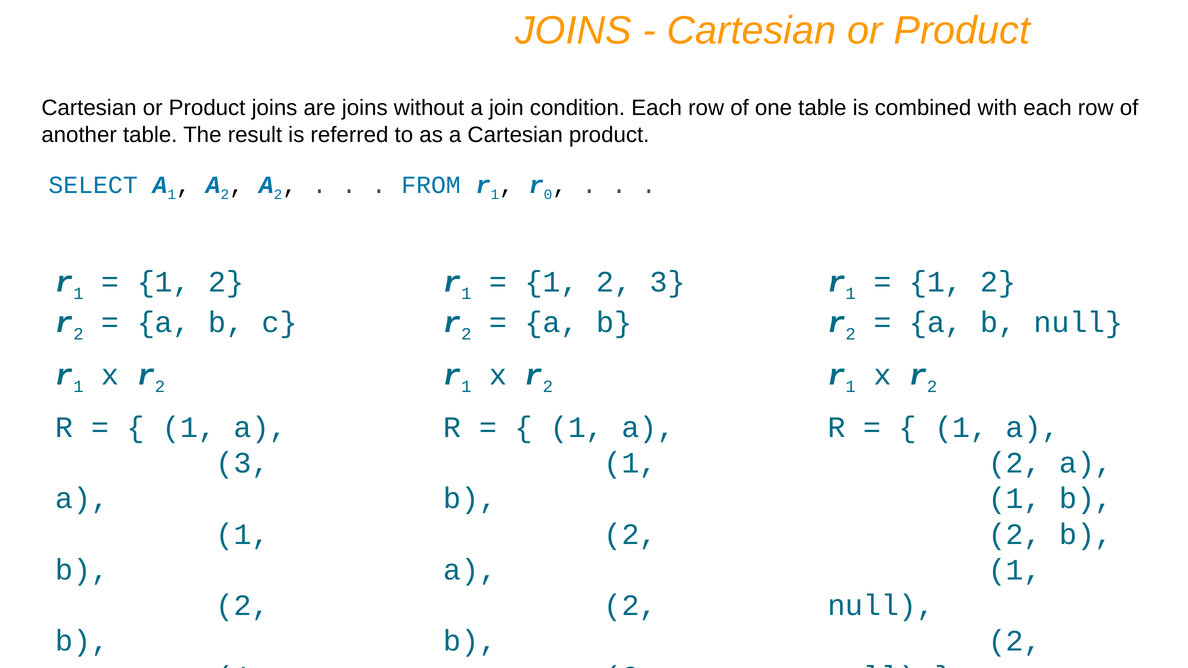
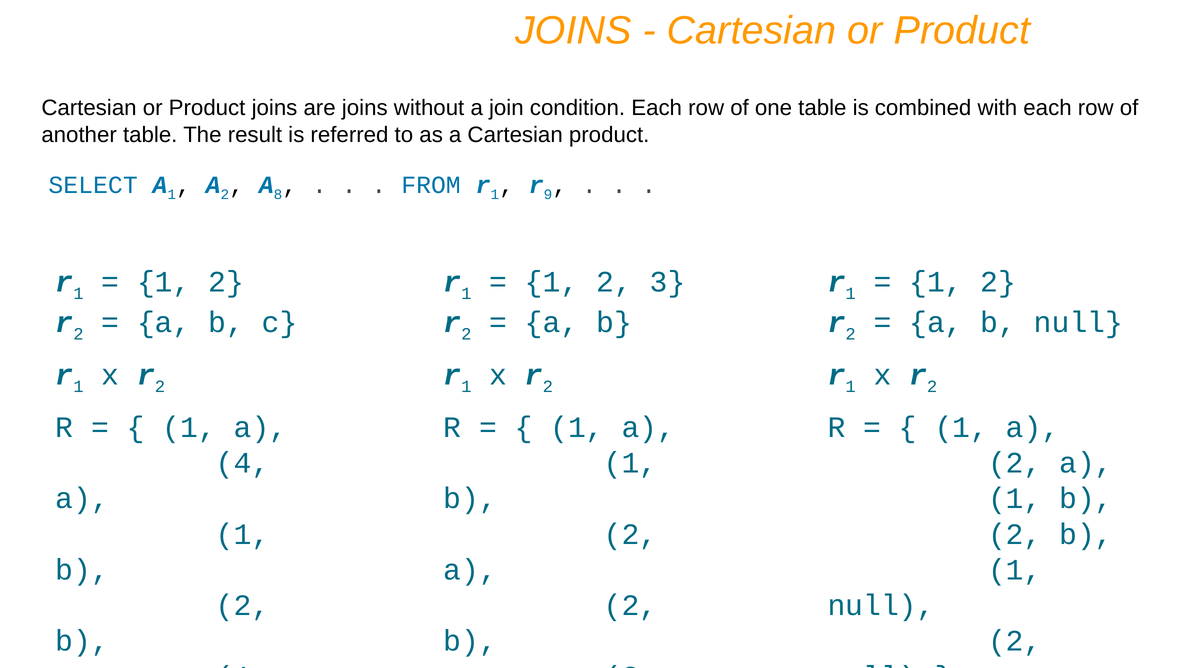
2: 2 -> 8 (278, 195)
0: 0 -> 9 (548, 195)
3: 3 -> 4 (243, 463)
